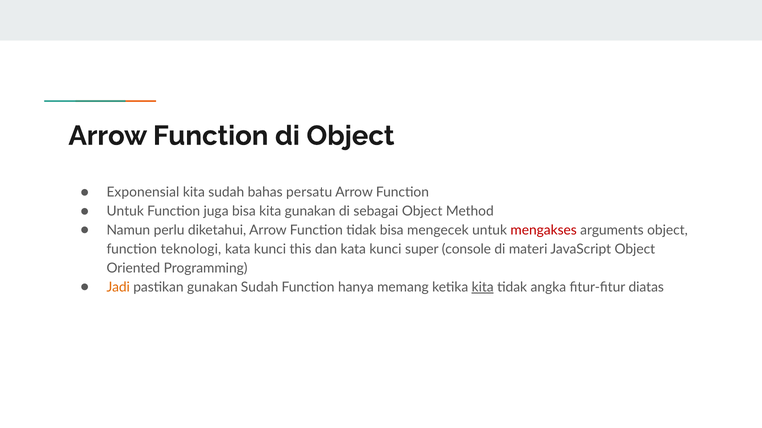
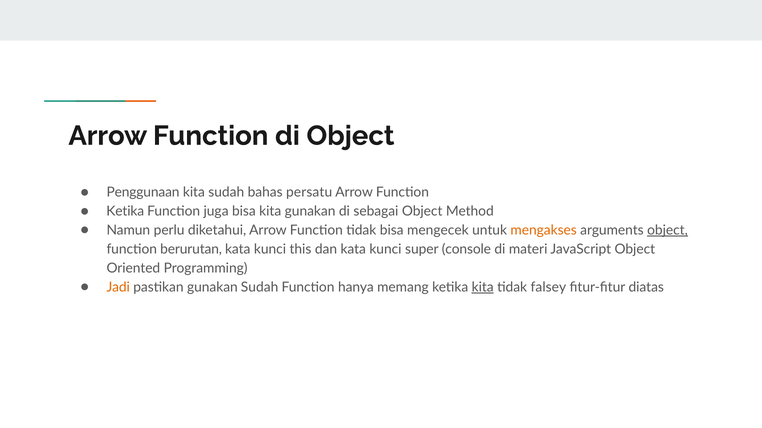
Exponensial: Exponensial -> Penggunaan (143, 193)
Untuk: Untuk -> Ketika (125, 212)
mengakses colour: red -> orange (544, 231)
object underline: none -> present (667, 231)
teknologi: teknologi -> berurutan (191, 250)
angka: angka -> falsey (548, 288)
